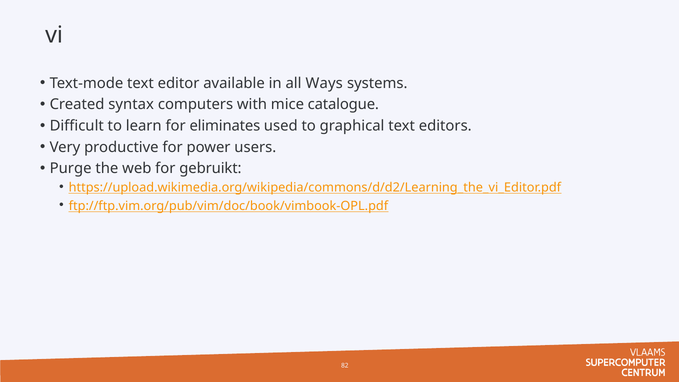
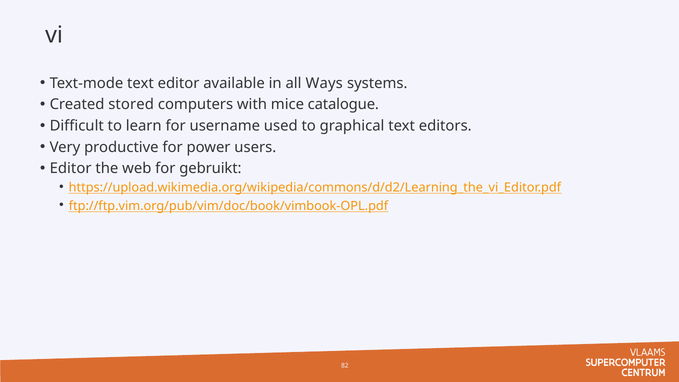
syntax: syntax -> stored (131, 104)
eliminates: eliminates -> username (225, 126)
Purge: Purge -> Editor (71, 169)
